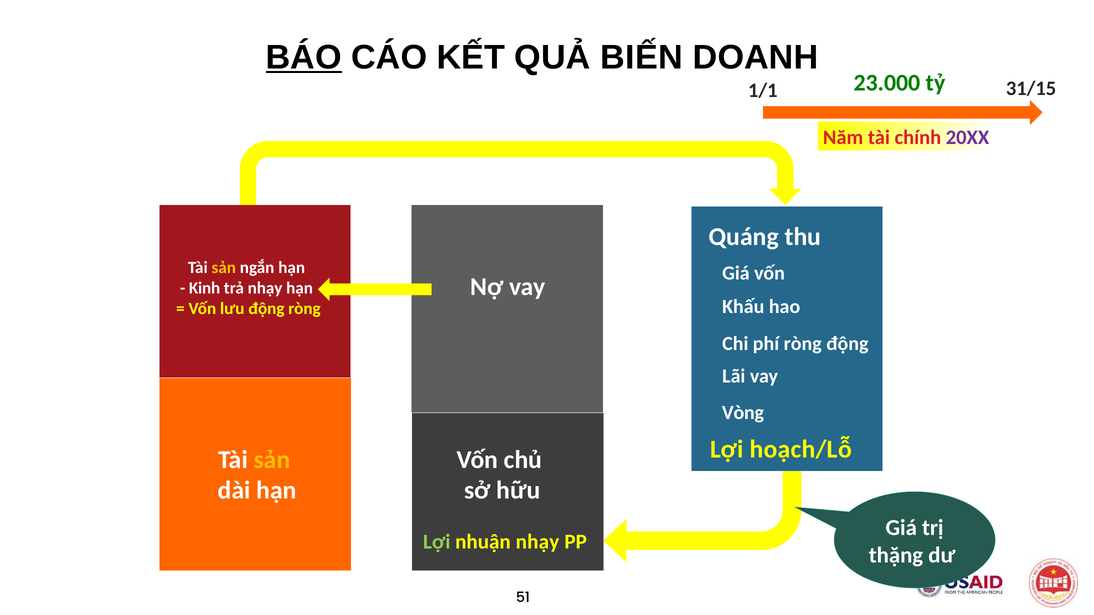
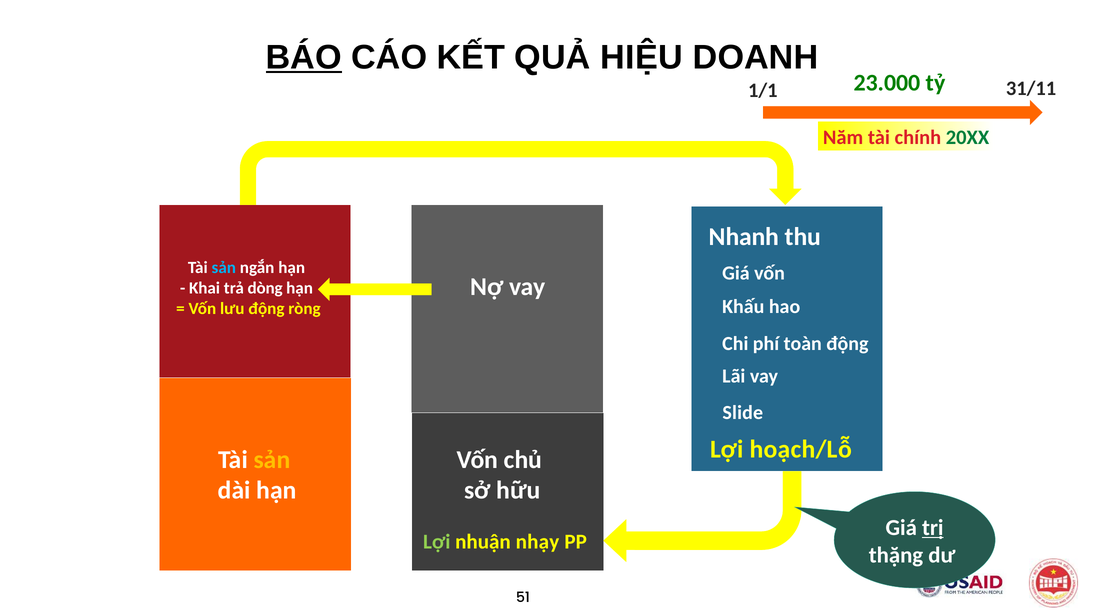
BIẾN: BIẾN -> HIỆU (642, 57)
31/15: 31/15 -> 31/11 (1031, 89)
20XX colour: purple -> green (967, 138)
Quáng: Quáng -> Nhanh (744, 237)
sản colour: yellow -> light blue (224, 268)
Kinh: Kinh -> Khai (205, 288)
trả nhạy: nhạy -> dòng (265, 288)
phí ròng: ròng -> toàn (803, 344)
Vòng: Vòng -> Slide (743, 413)
trị underline: none -> present (933, 528)
